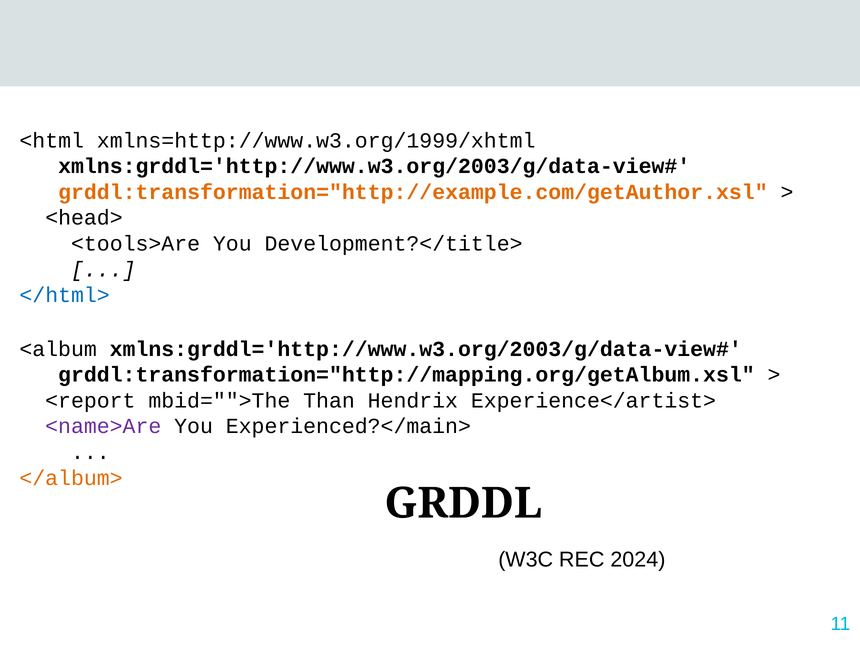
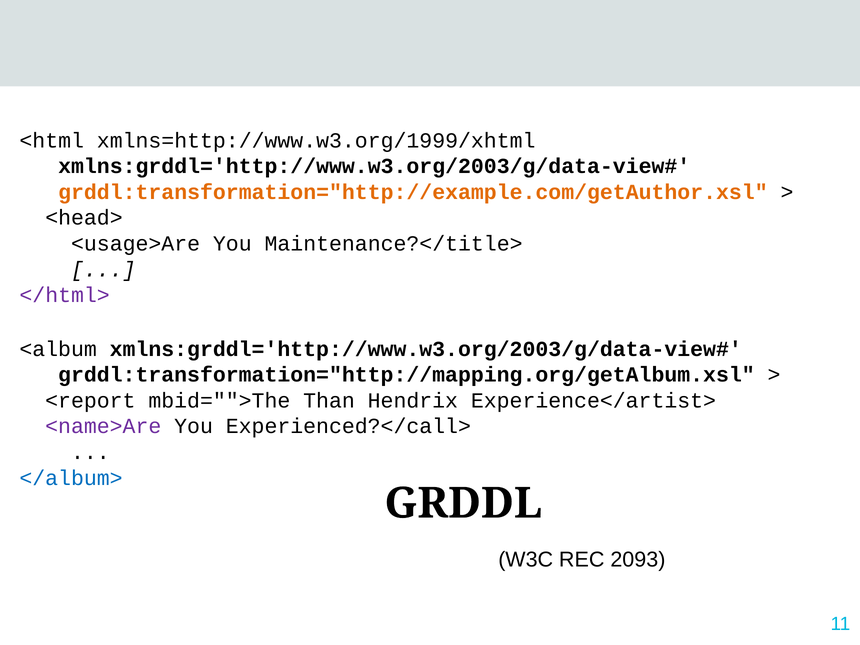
<tools>Are: <tools>Are -> <usage>Are (136, 244)
Development?</title>: Development?</title> -> Maintenance?</title> (394, 244)
</html> colour: blue -> purple (65, 295)
Experienced?</main>: Experienced?</main> -> Experienced?</call> (348, 426)
</album> colour: orange -> blue (71, 478)
2024: 2024 -> 2093 (638, 559)
